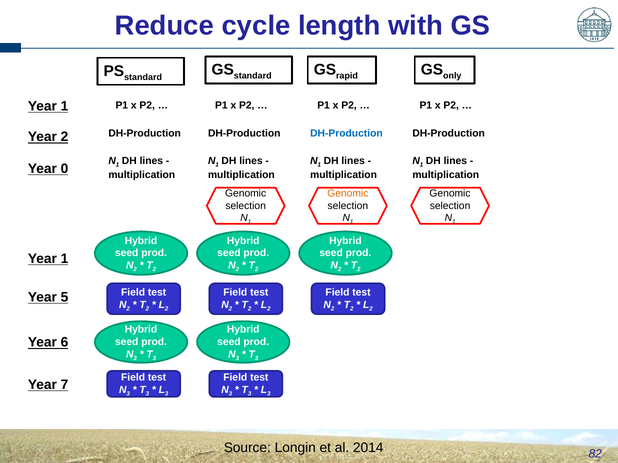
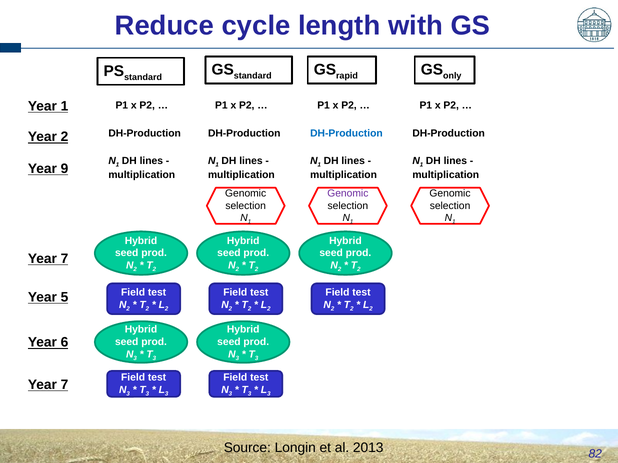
0: 0 -> 9 (64, 169)
Genomic colour: orange -> purple (348, 193)
1: 1 -> 7 (64, 259)
2014: 2014 -> 2013 (368, 448)
